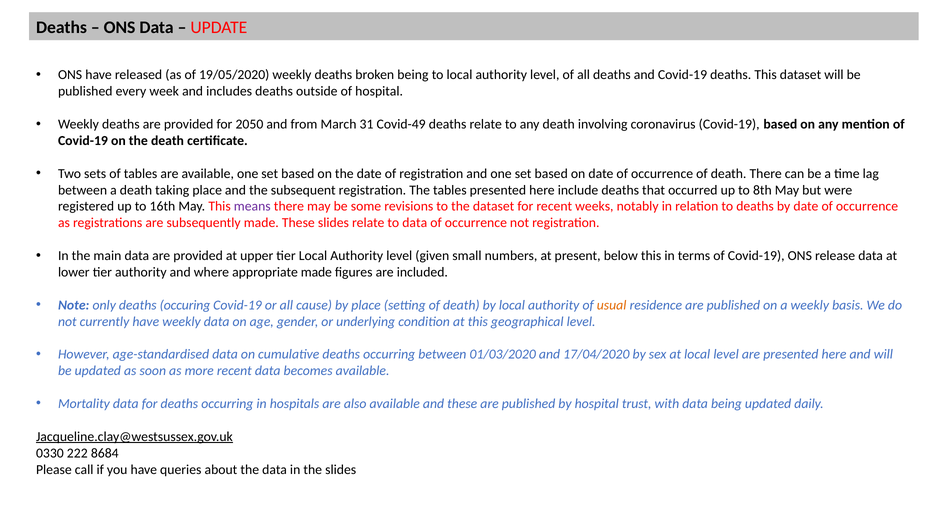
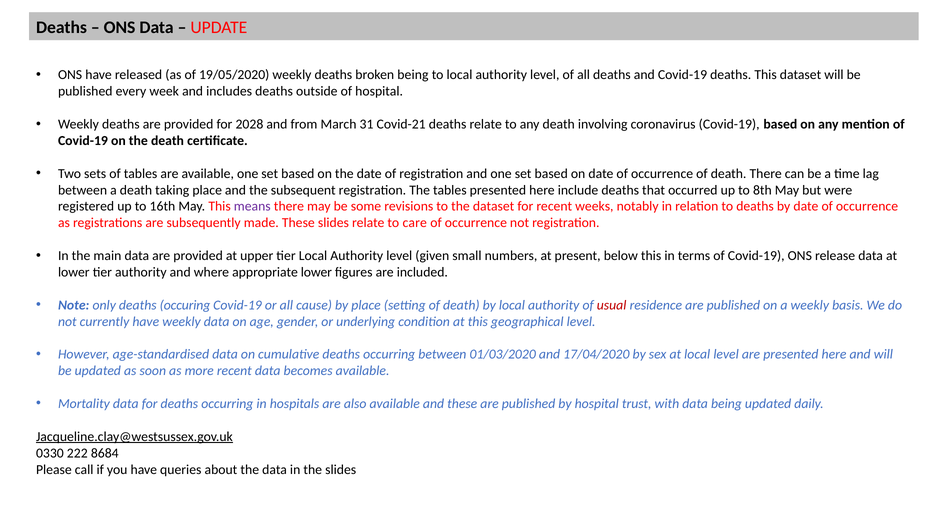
2050: 2050 -> 2028 (249, 124)
Covid-49: Covid-49 -> Covid-21 (401, 124)
to data: data -> care (415, 223)
appropriate made: made -> lower (316, 272)
usual colour: orange -> red (612, 305)
